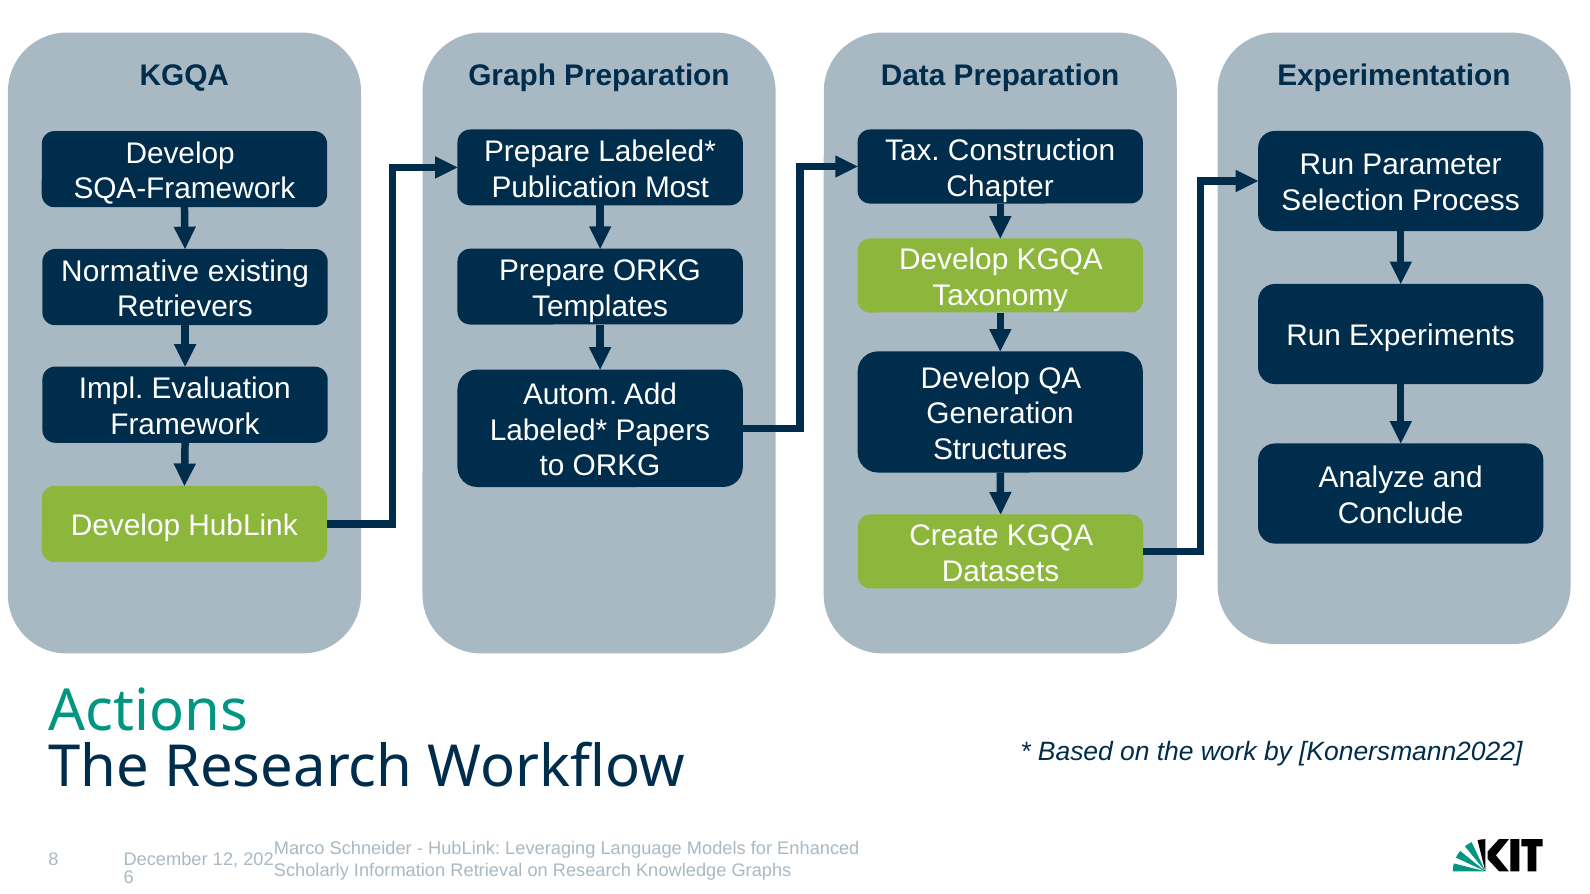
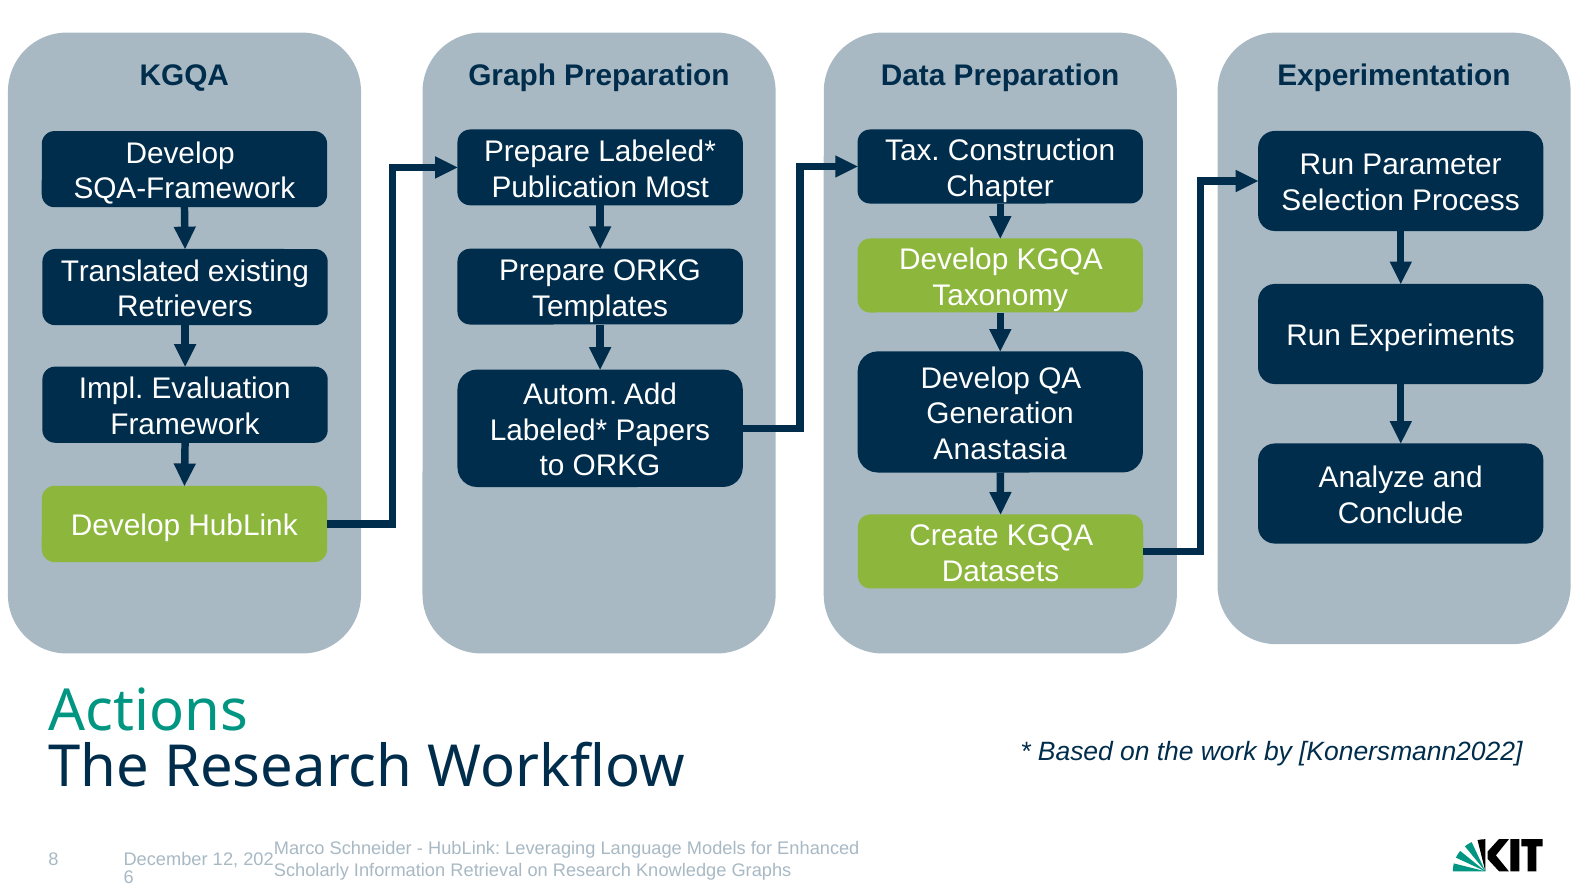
Normative: Normative -> Translated (130, 271)
Structures: Structures -> Anastasia (1000, 450)
